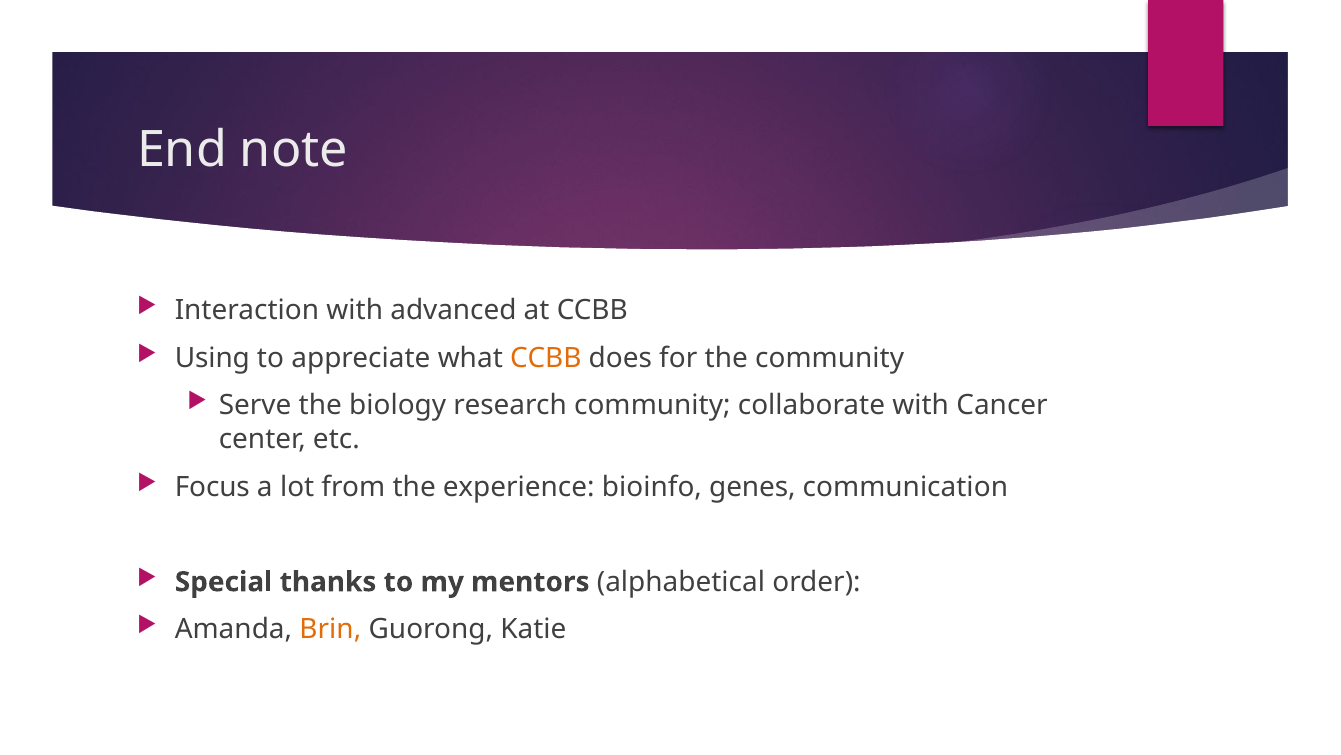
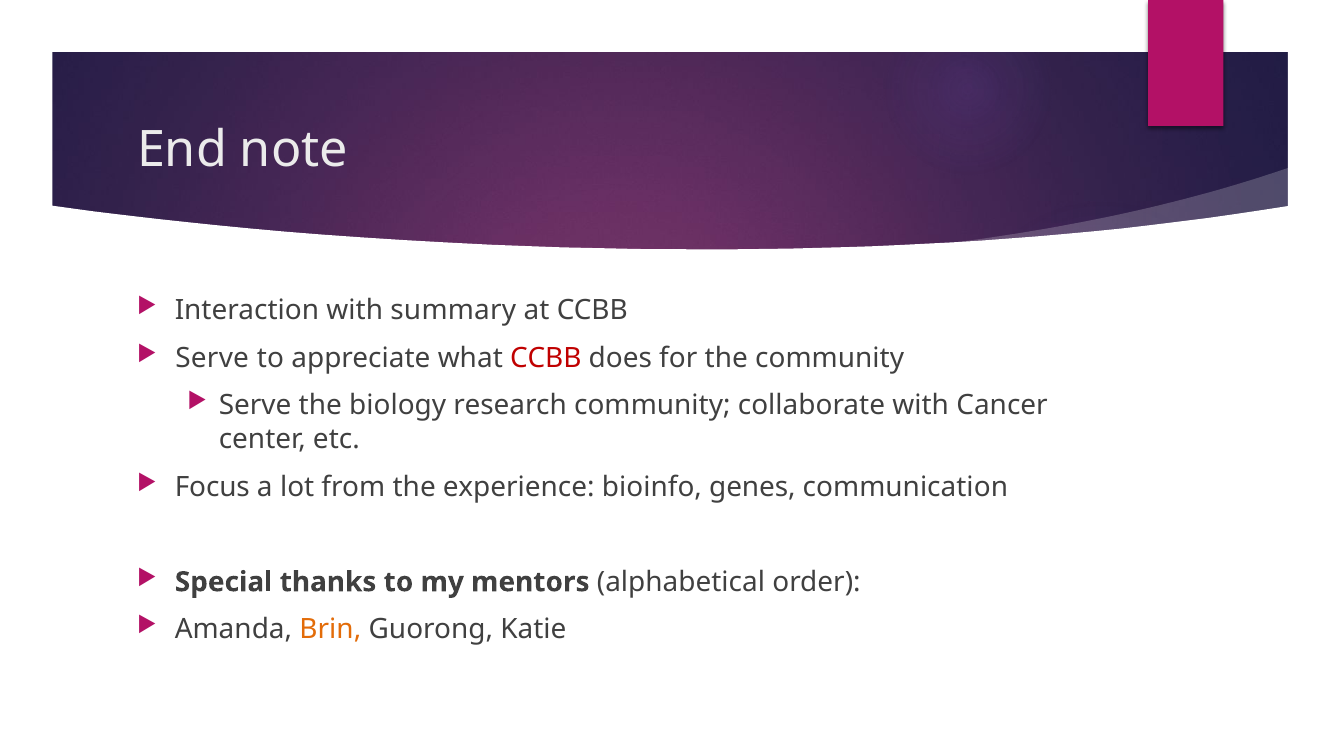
advanced: advanced -> summary (453, 310)
Using: Using -> Serve (212, 358)
CCBB colour: orange -> red (546, 358)
